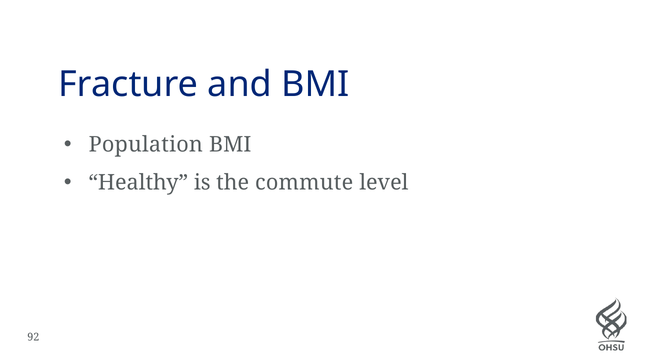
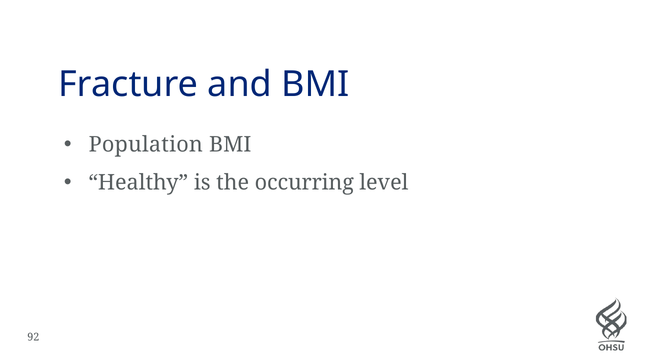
commute: commute -> occurring (304, 183)
